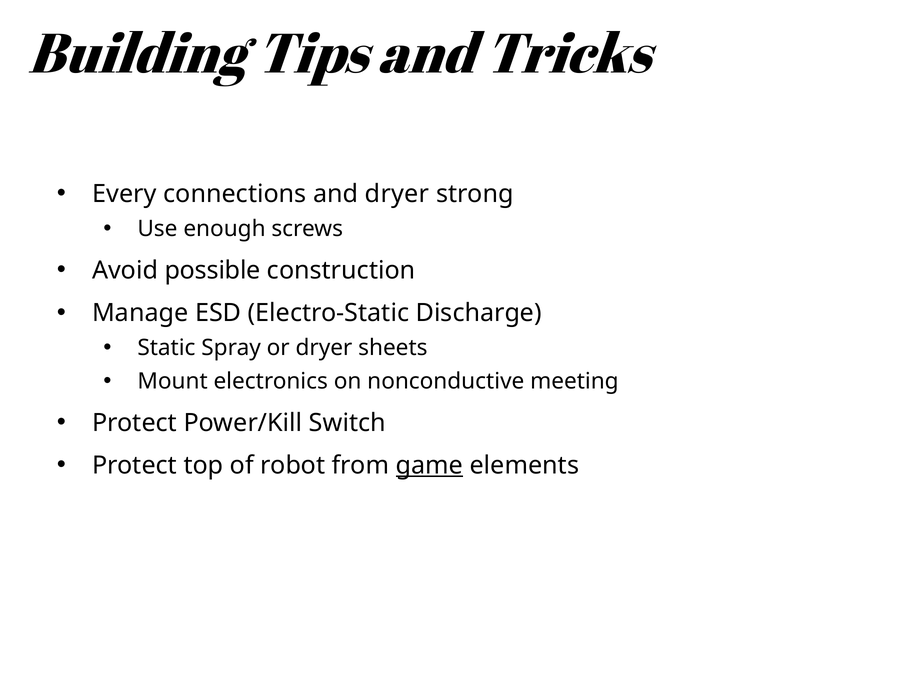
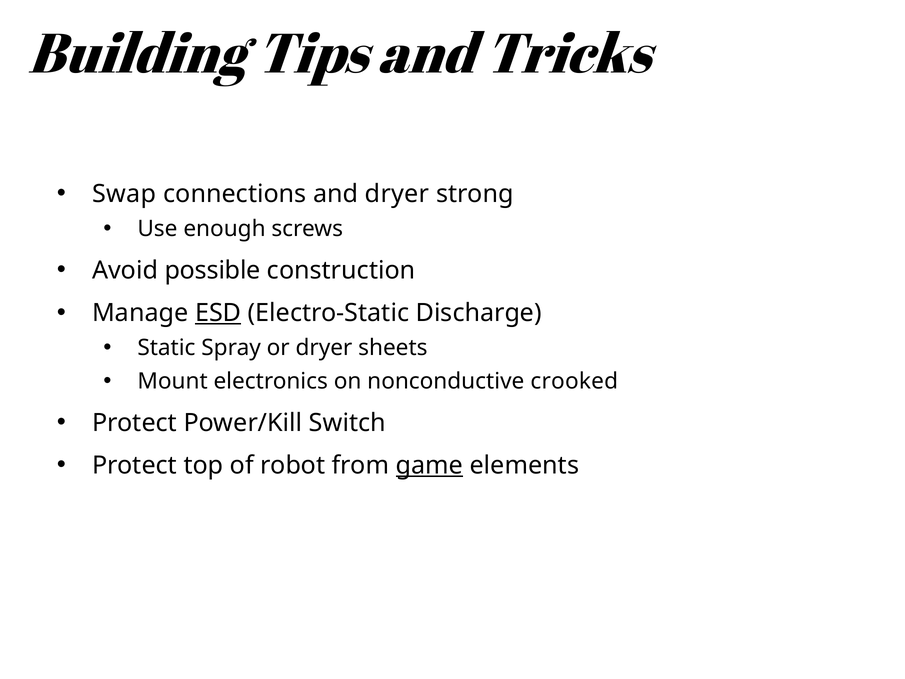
Every: Every -> Swap (124, 194)
ESD underline: none -> present (218, 313)
meeting: meeting -> crooked (574, 381)
